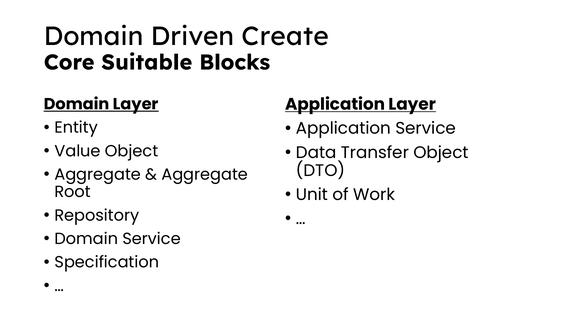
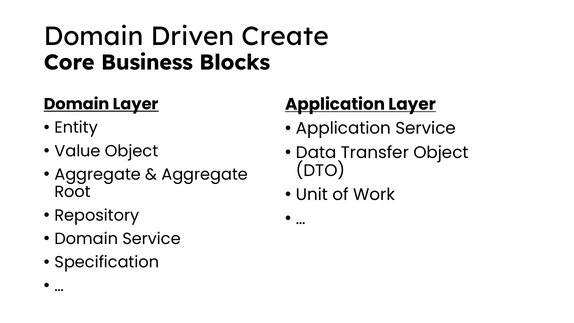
Suitable: Suitable -> Business (147, 62)
